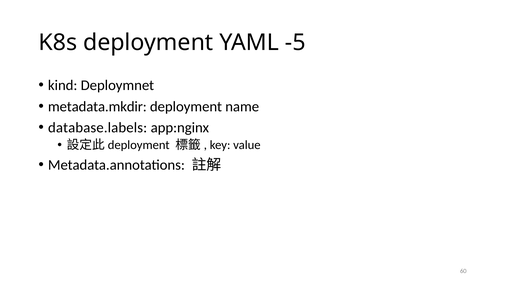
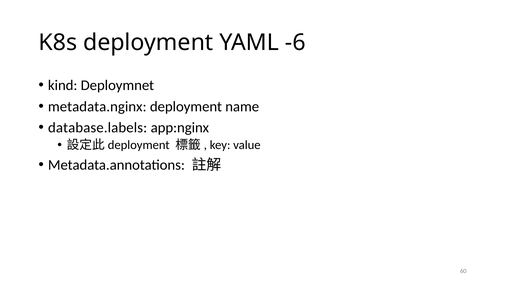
-5: -5 -> -6 (295, 42)
metadata.mkdir: metadata.mkdir -> metadata.nginx (97, 106)
